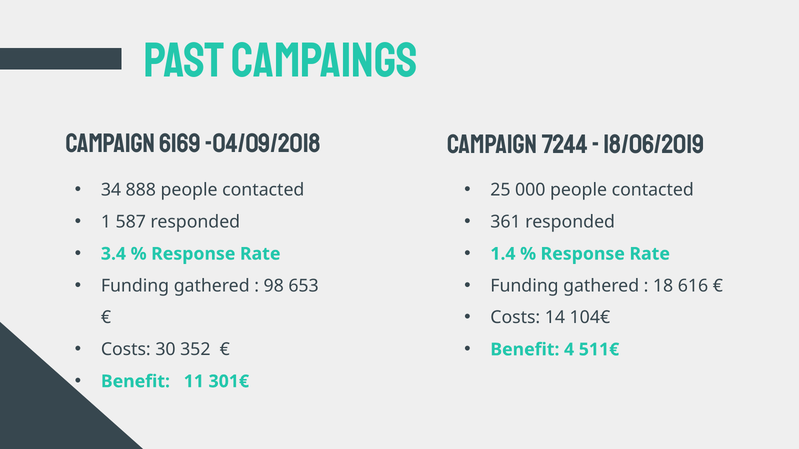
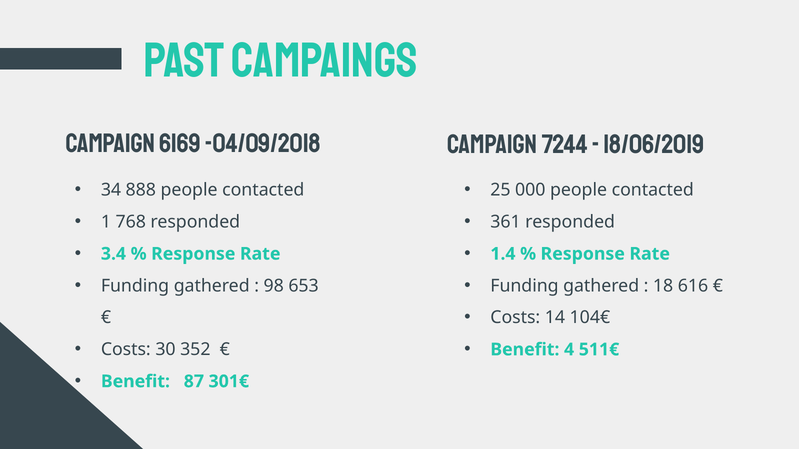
587: 587 -> 768 (131, 222)
11: 11 -> 87 (194, 382)
